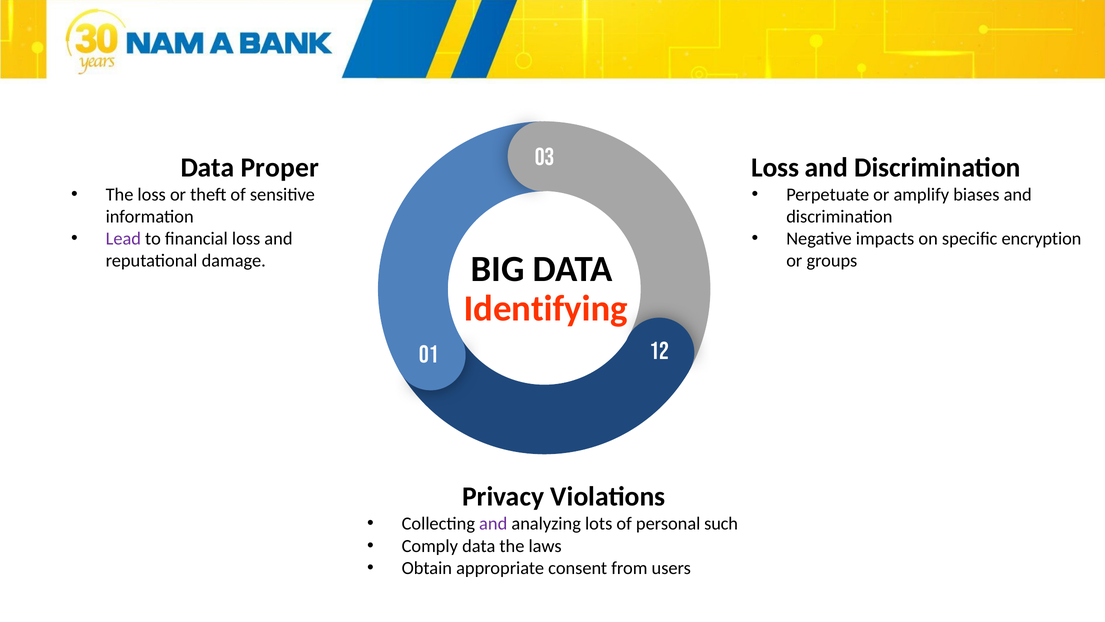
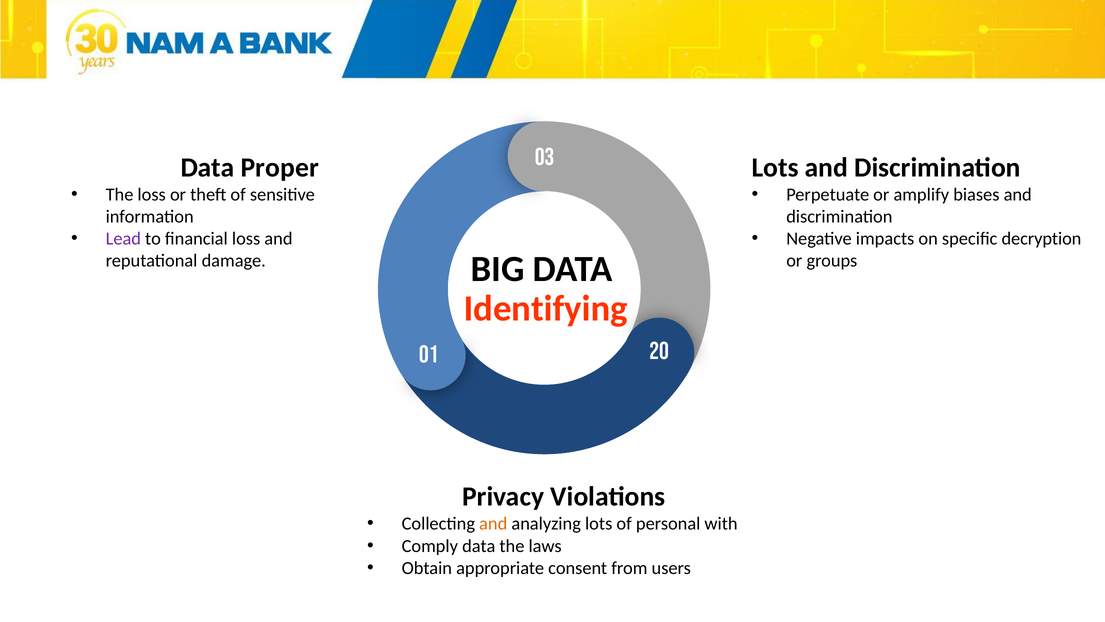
Loss: Loss -> Lots (775, 167)
encryption: encryption -> decryption (1041, 239)
12: 12 -> 20 (659, 351)
and colour: purple -> orange (493, 524)
such: such -> with (721, 524)
